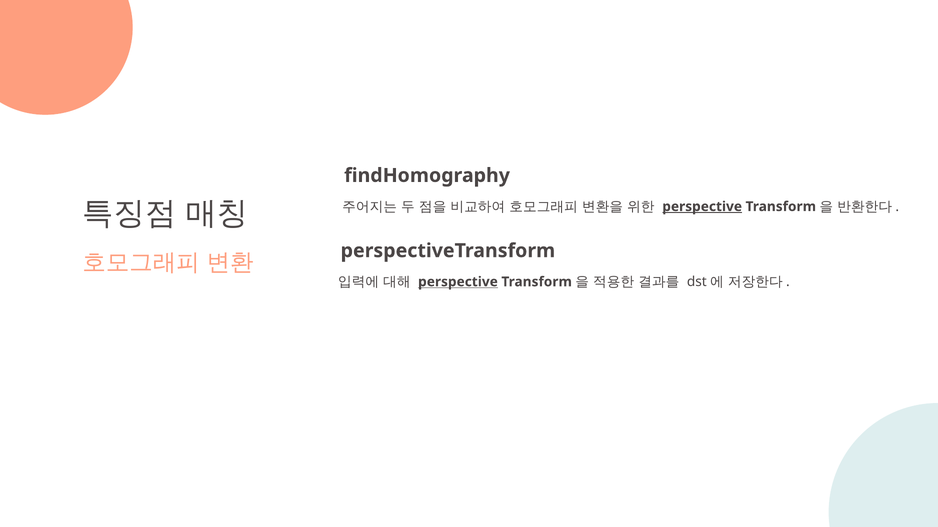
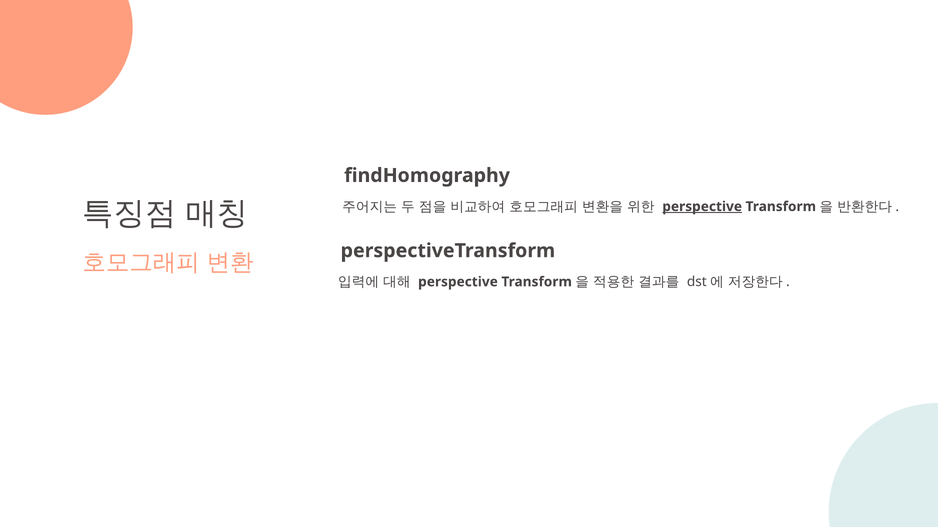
perspective underline: present -> none (458, 282)
